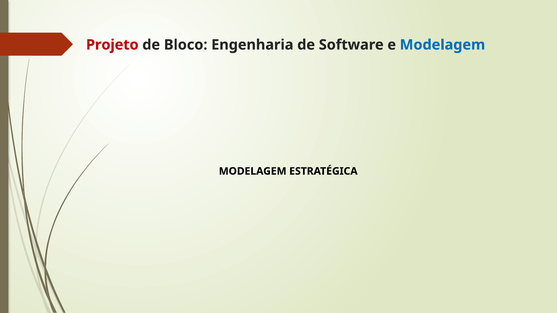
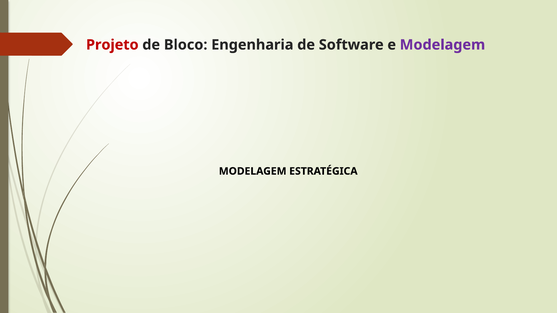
Modelagem colour: blue -> purple (442, 45)
